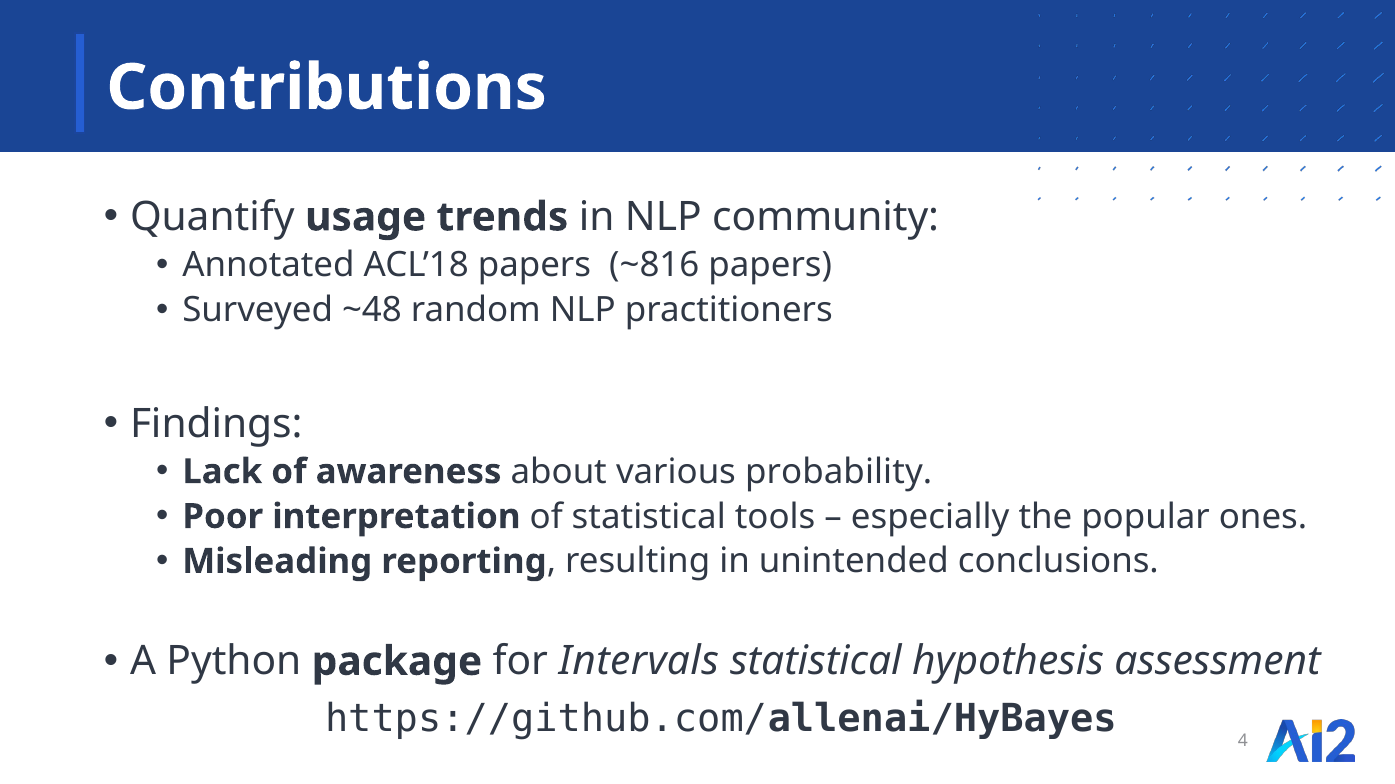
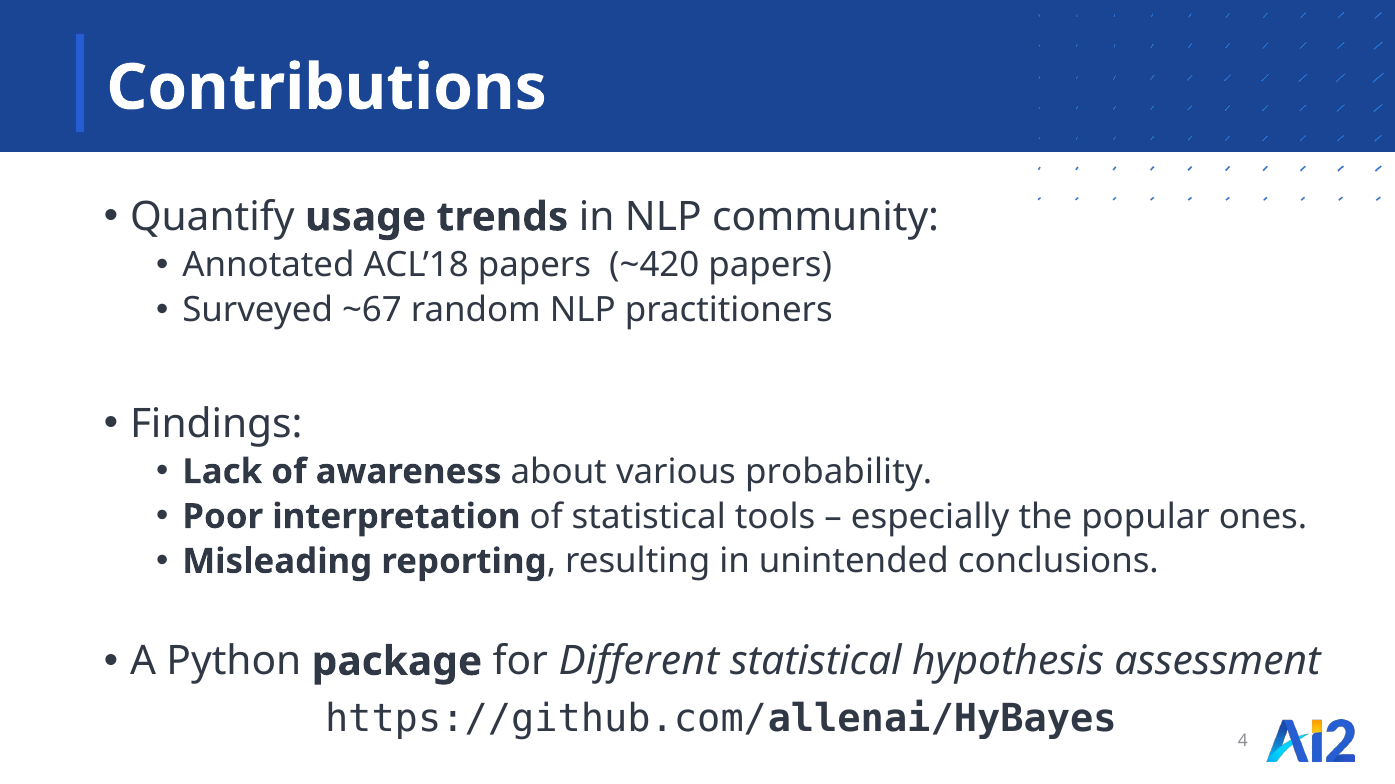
~816: ~816 -> ~420 (654, 265)
~48: ~48 -> ~67 (372, 310)
Intervals: Intervals -> Different (639, 662)
